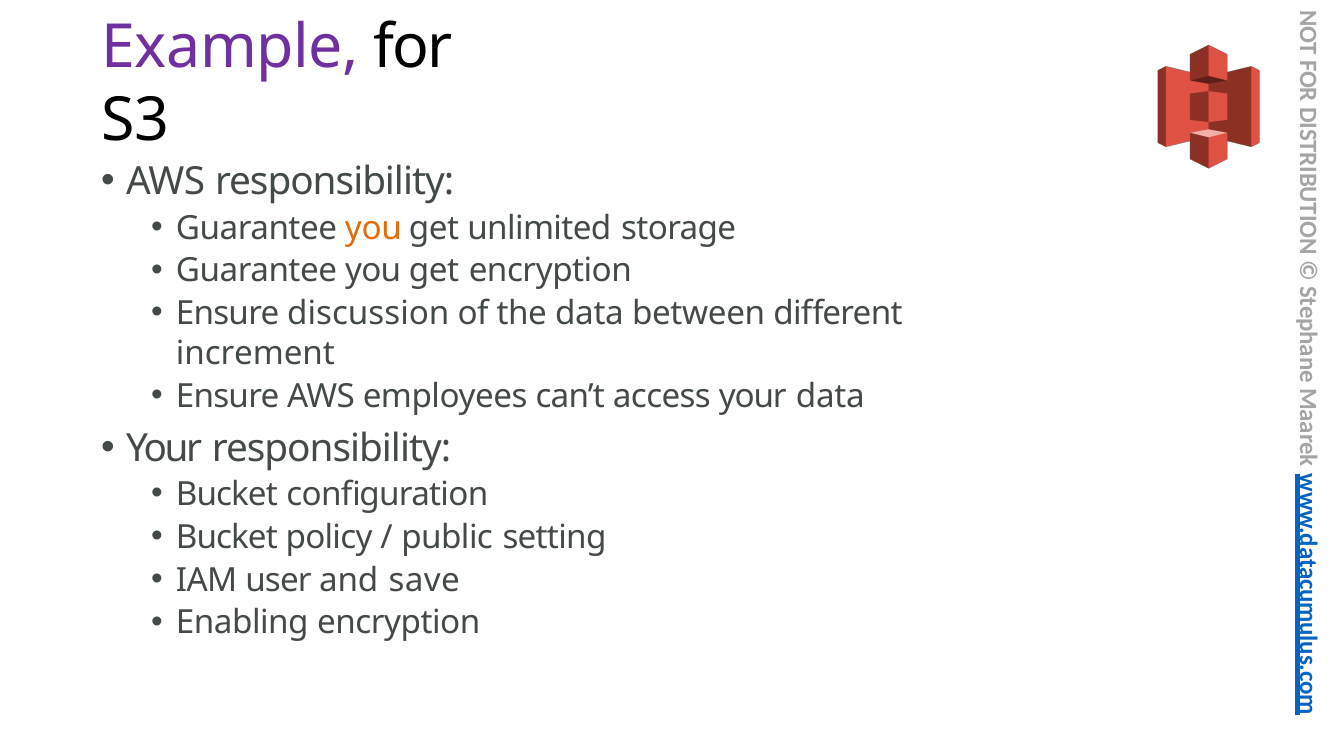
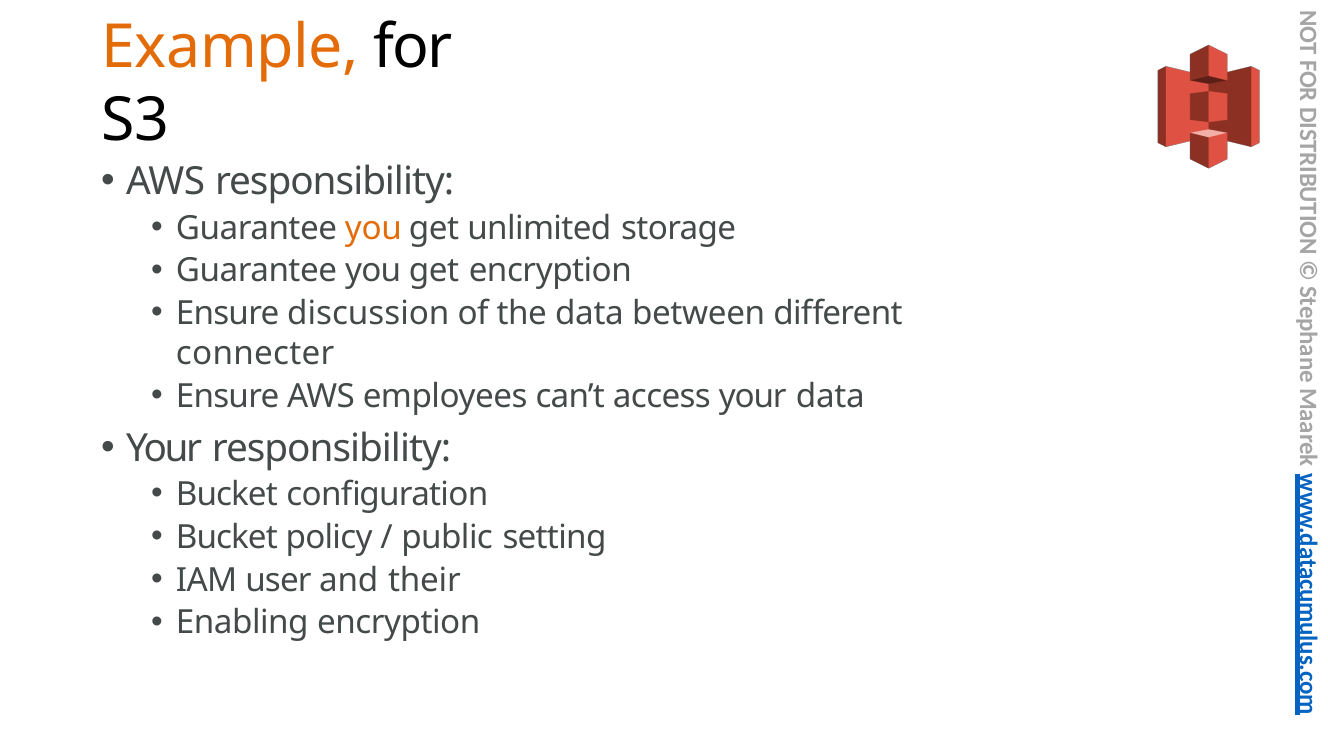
Example colour: purple -> orange (230, 47)
increment: increment -> connecter (255, 353)
save: save -> their (424, 580)
